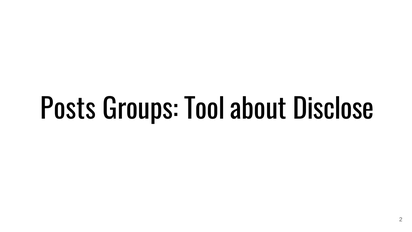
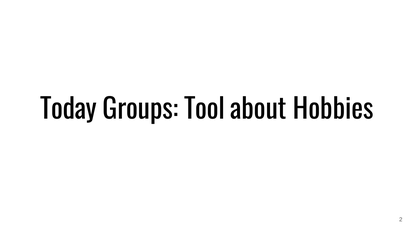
Posts: Posts -> Today (68, 110)
Disclose: Disclose -> Hobbies (333, 110)
